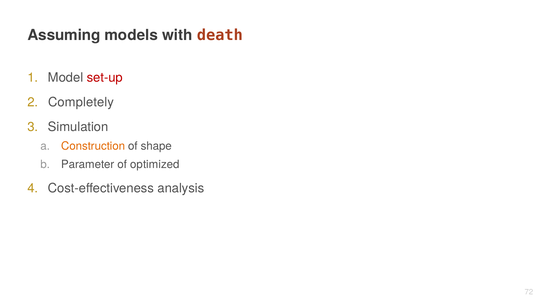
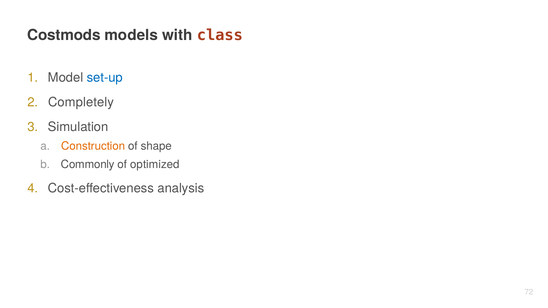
Assuming: Assuming -> Costmods (64, 35)
death: death -> class (220, 35)
set-up colour: red -> blue (105, 78)
Parameter: Parameter -> Commonly (88, 164)
